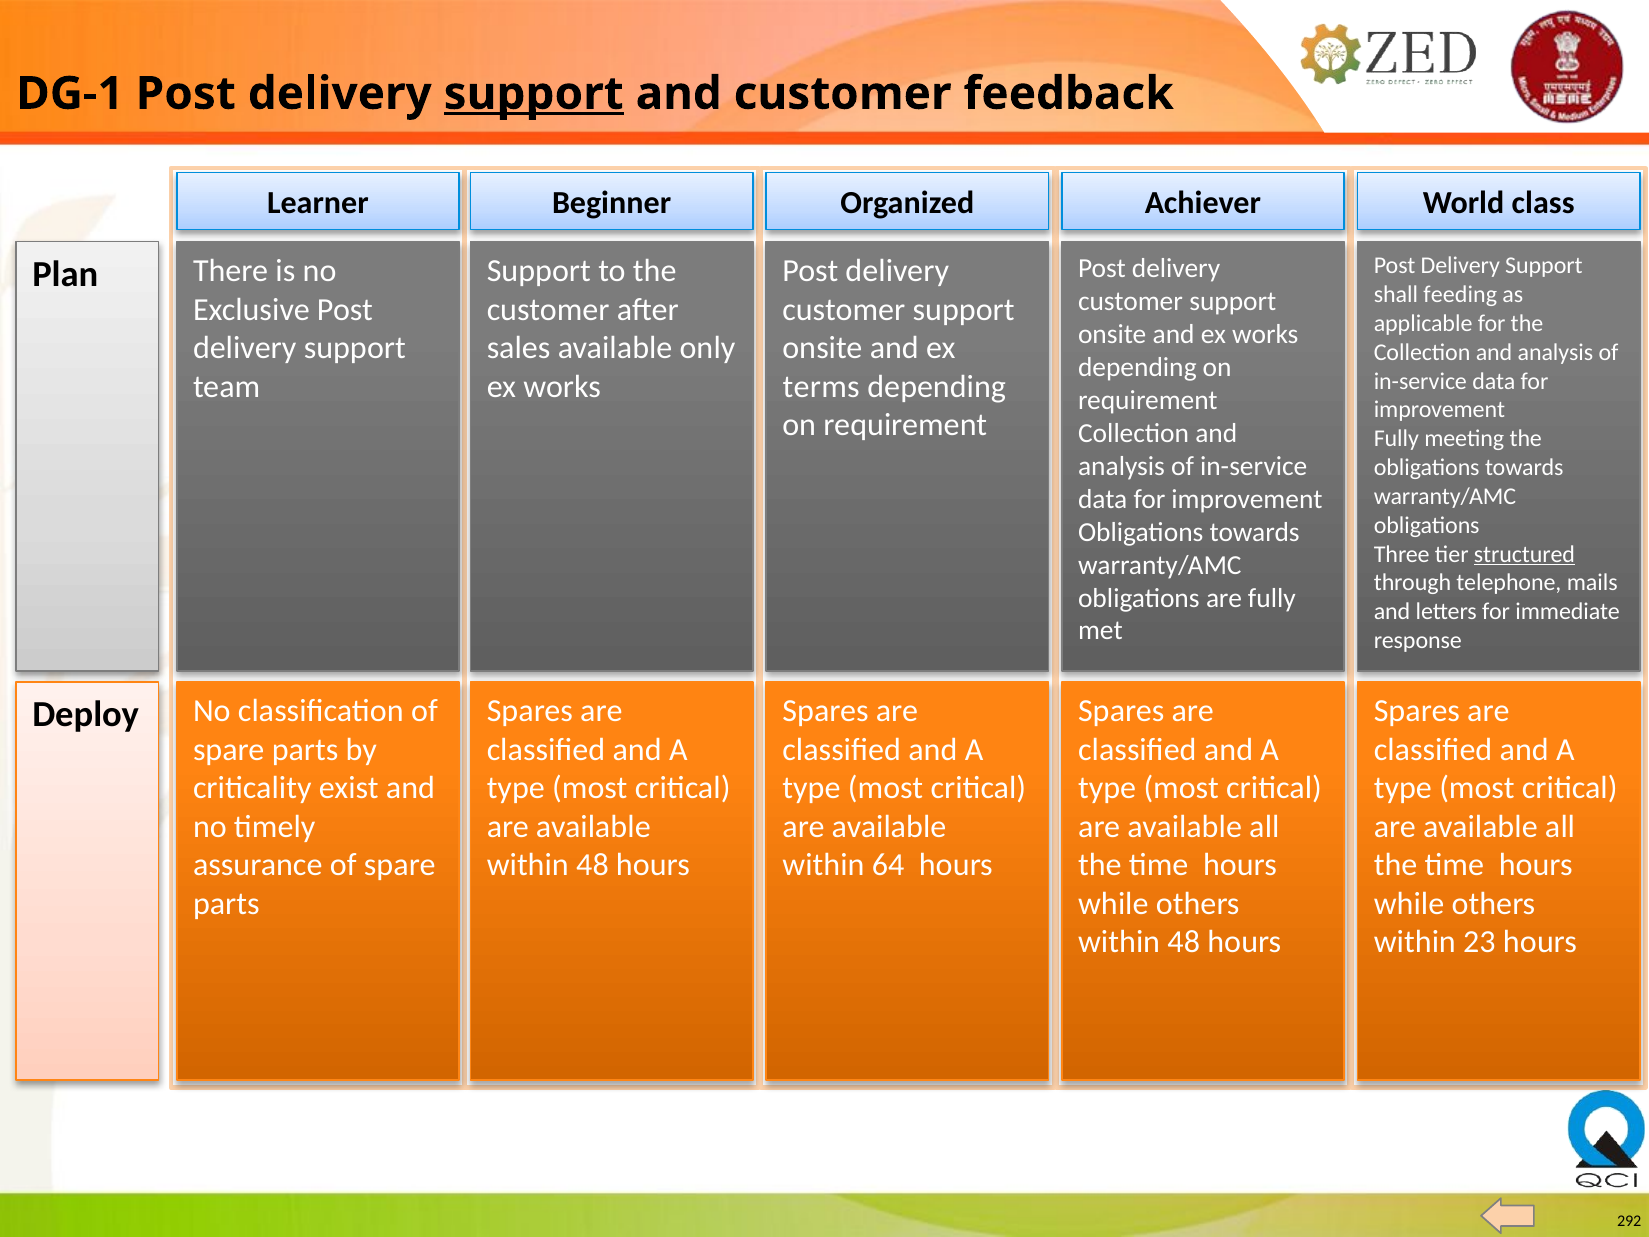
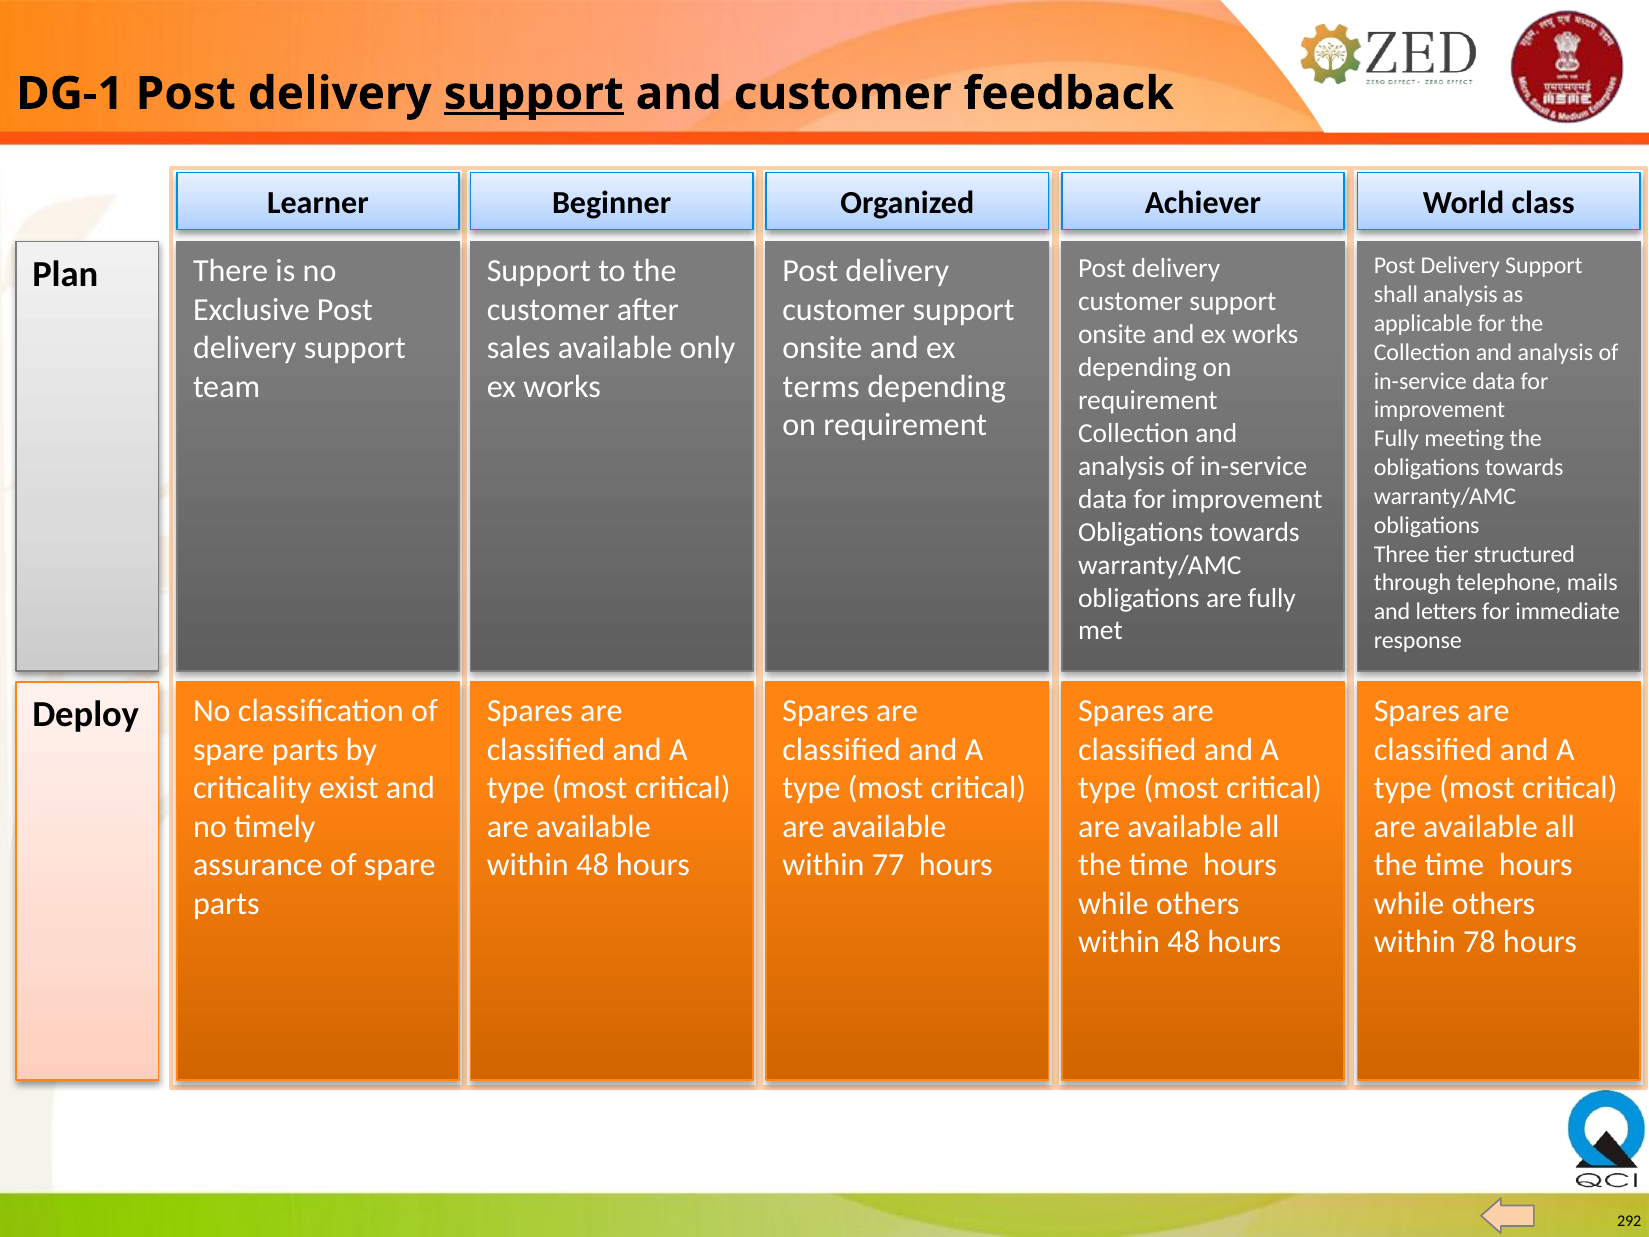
shall feeding: feeding -> analysis (1460, 295)
structured underline: present -> none (1524, 554)
64: 64 -> 77 (888, 865)
23: 23 -> 78 (1479, 942)
